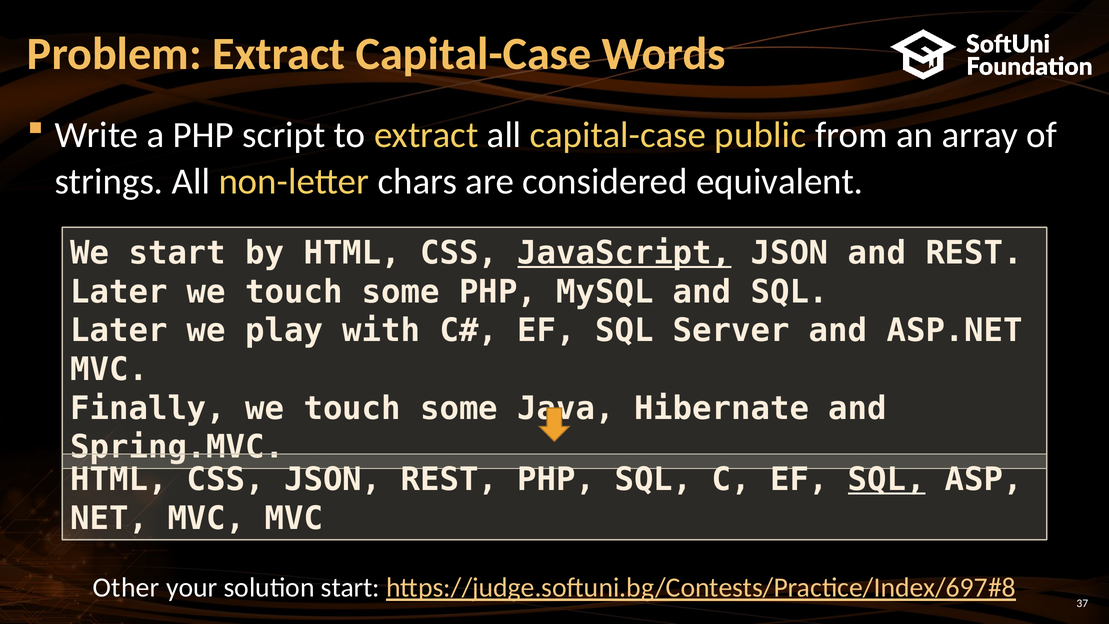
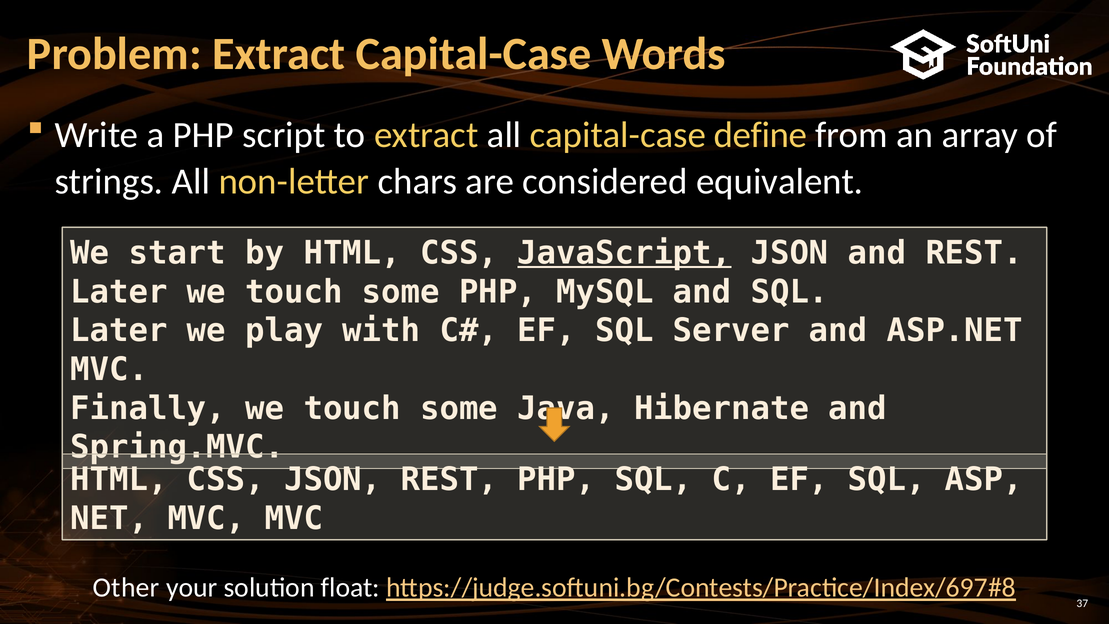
public: public -> define (761, 135)
SQL underline: present -> none (887, 480)
solution start: start -> float (350, 588)
